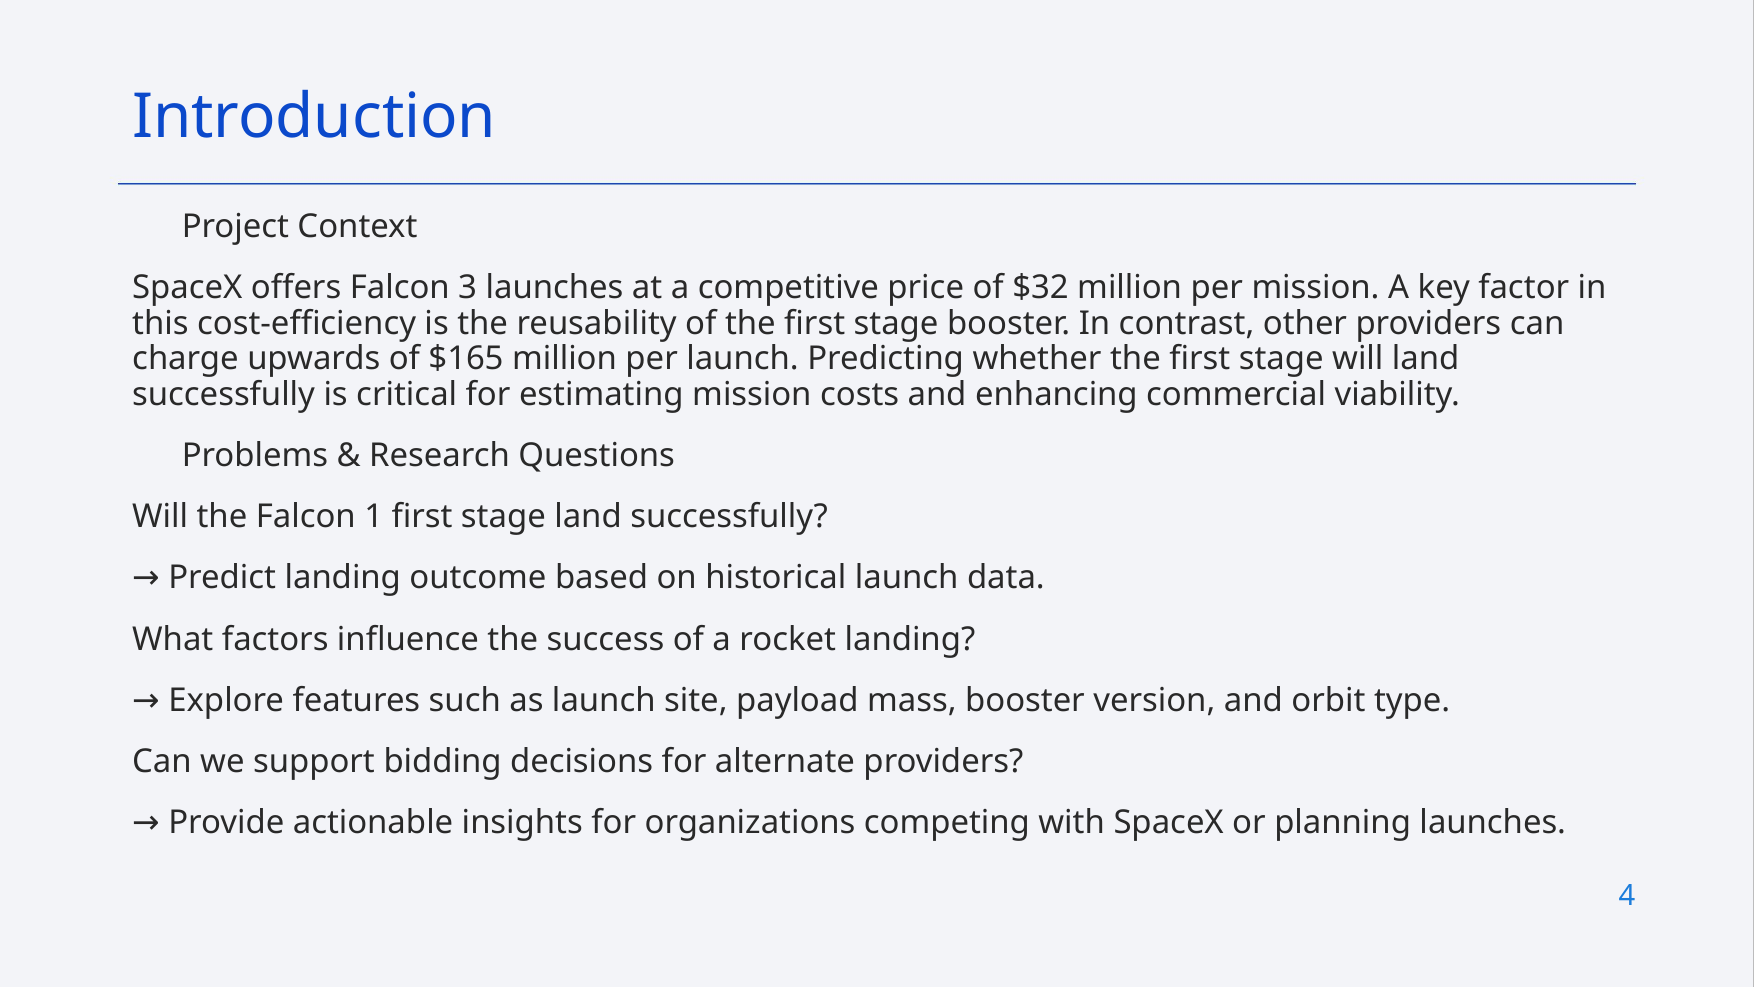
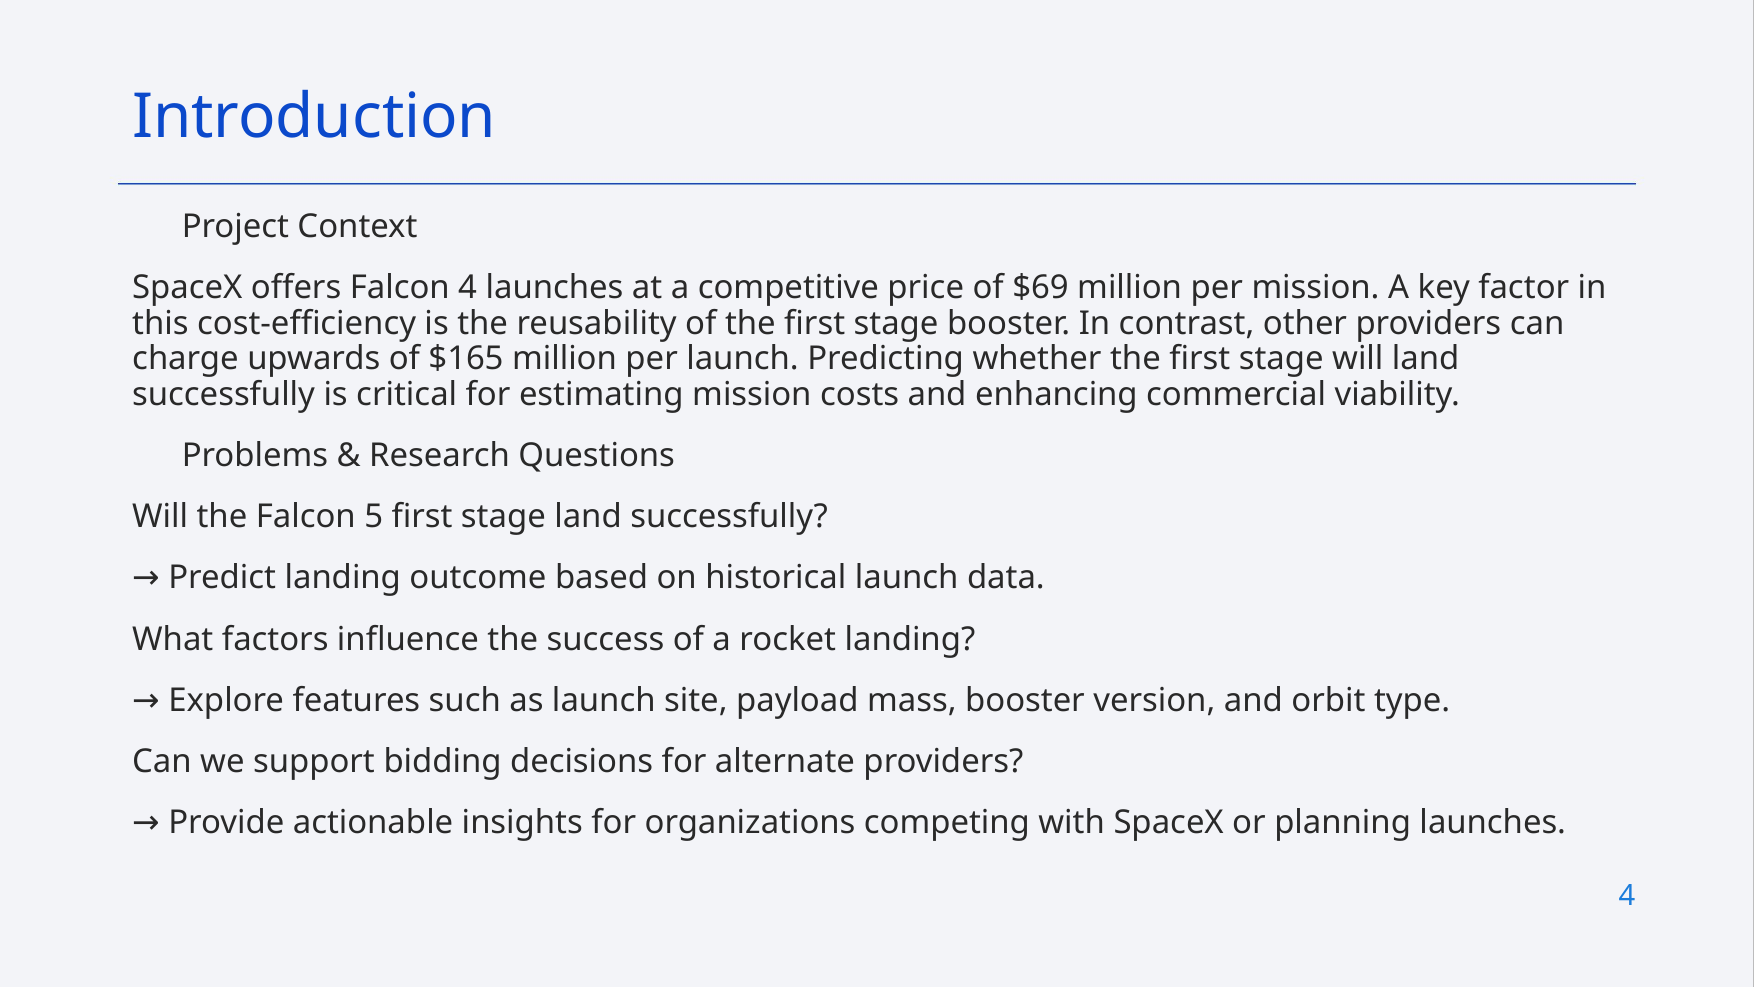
Falcon 3: 3 -> 4 (468, 288)
$32: $32 -> $69 (1040, 288)
1: 1 -> 5 (374, 517)
